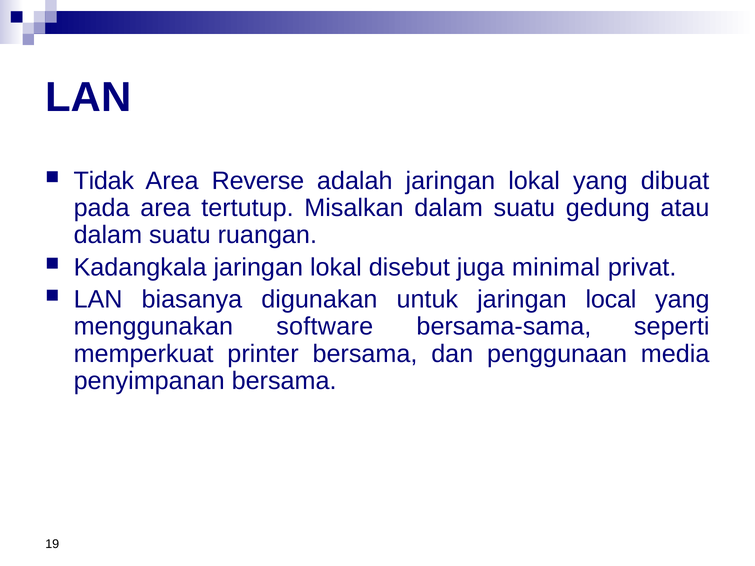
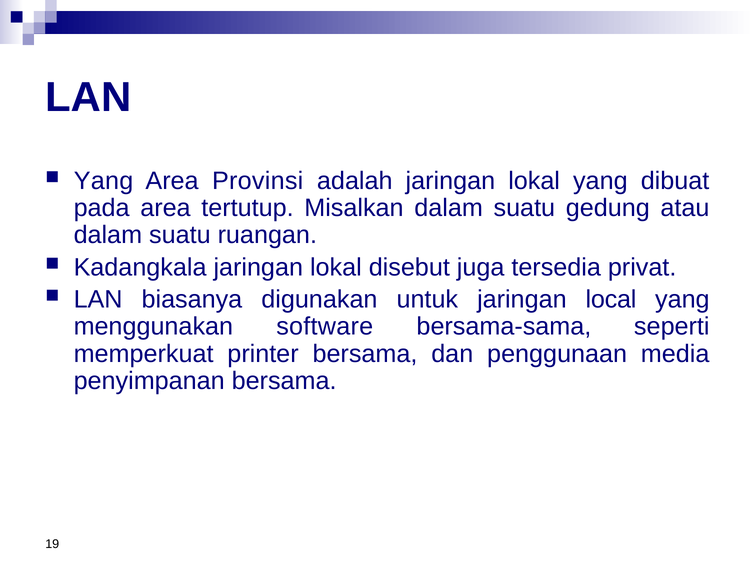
Tidak: Tidak -> Yang (104, 181)
Reverse: Reverse -> Provinsi (258, 181)
minimal: minimal -> tersedia (556, 267)
